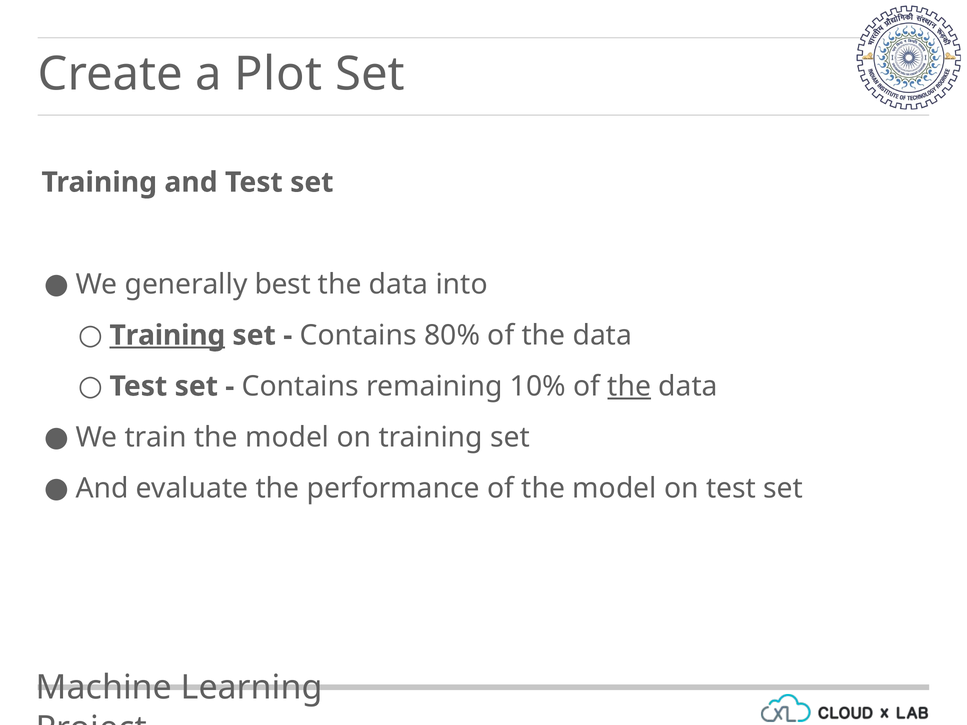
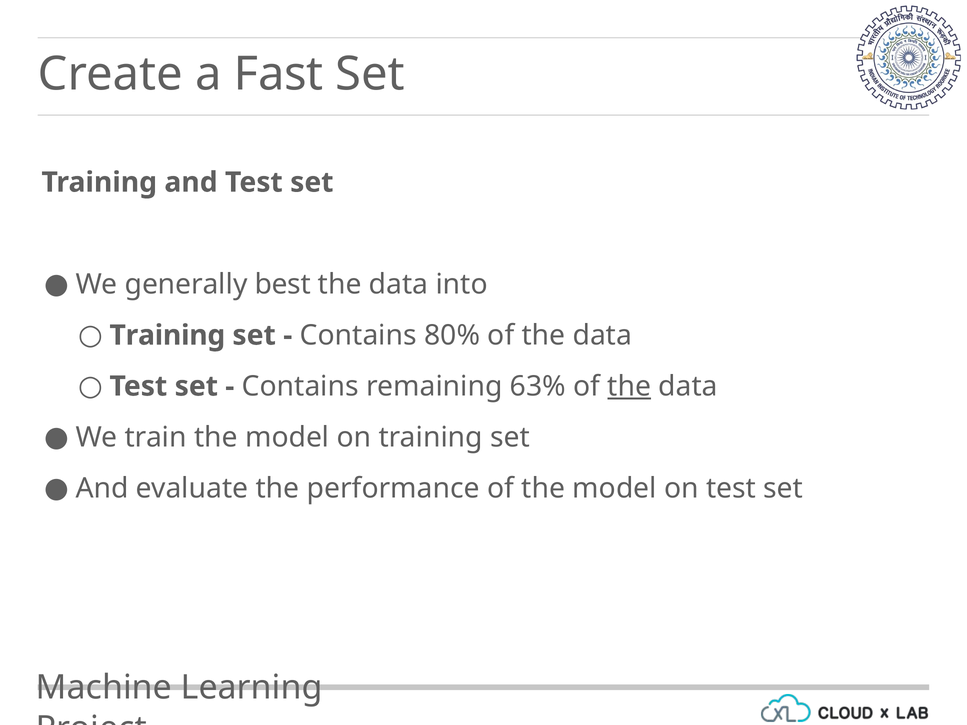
Plot: Plot -> Fast (279, 74)
Training underline: present -> none (167, 335)
10%: 10% -> 63% (538, 386)
